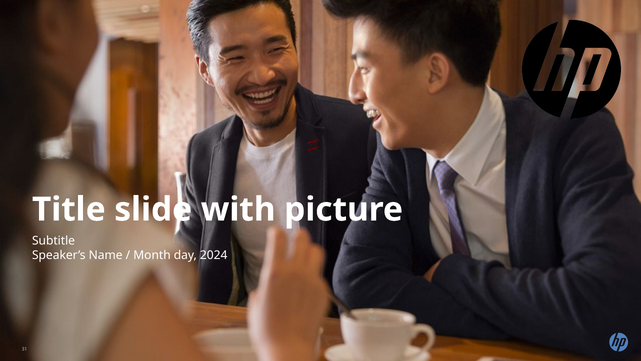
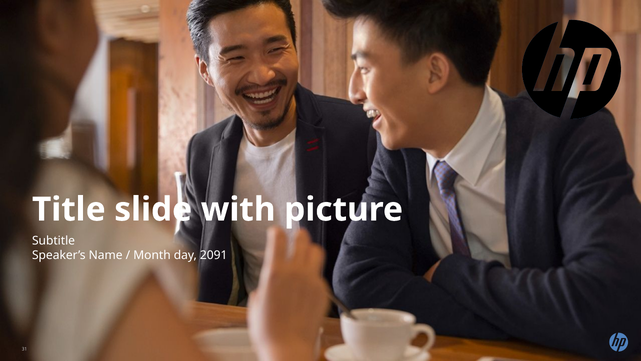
2024: 2024 -> 2091 (214, 255)
